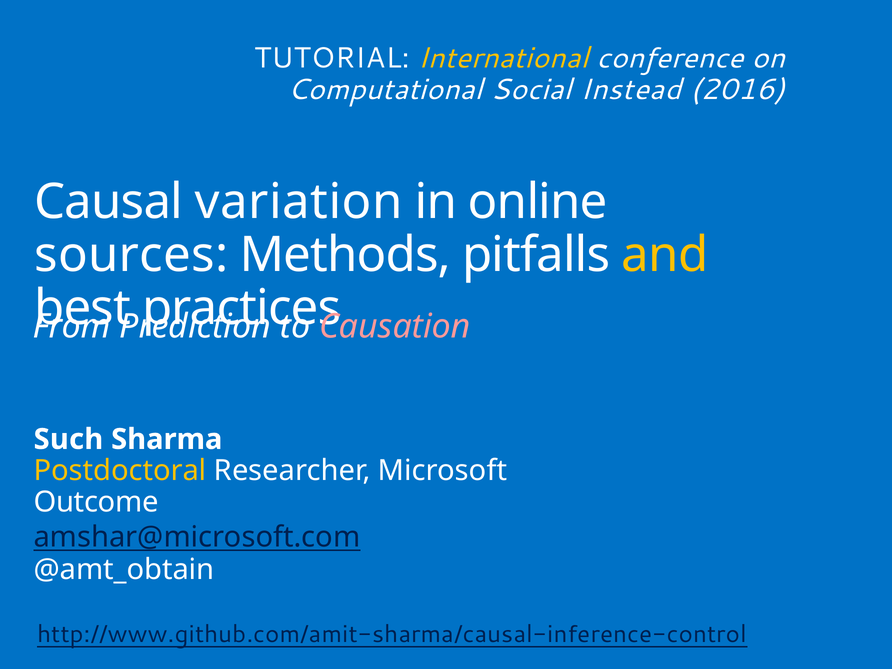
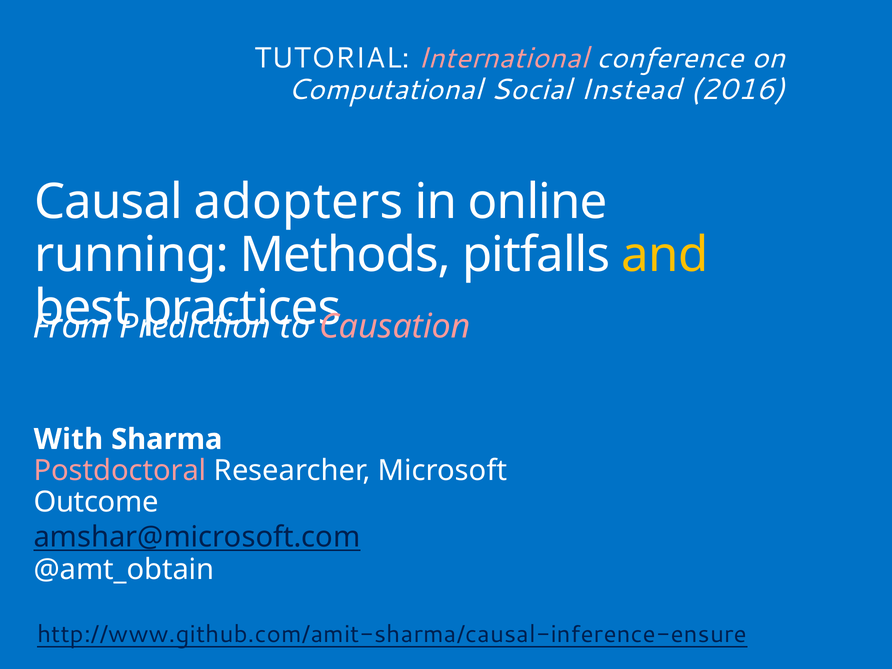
International colour: yellow -> pink (503, 58)
variation: variation -> adopters (299, 202)
sources: sources -> running (132, 255)
Such: Such -> With (68, 439)
Postdoctoral colour: yellow -> pink (120, 471)
http://www.github.com/amit-sharma/causal-inference-control: http://www.github.com/amit-sharma/causal-inference-control -> http://www.github.com/amit-sharma/causal-inference-ensure (392, 634)
